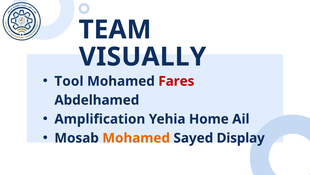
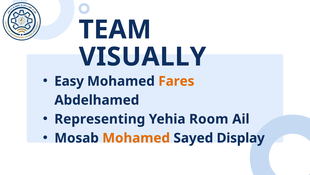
Tool: Tool -> Easy (69, 81)
Fares colour: red -> orange (176, 81)
Amplification: Amplification -> Representing (100, 119)
Home: Home -> Room (209, 119)
